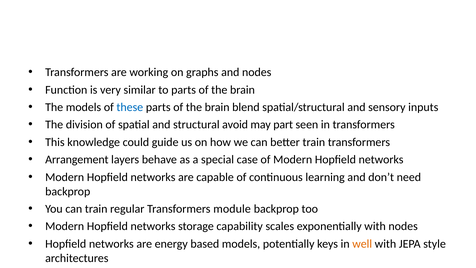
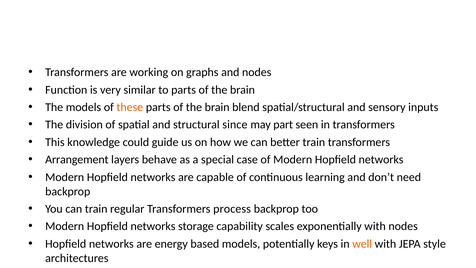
these colour: blue -> orange (130, 107)
avoid: avoid -> since (235, 125)
module: module -> process (232, 209)
